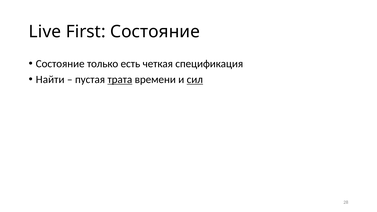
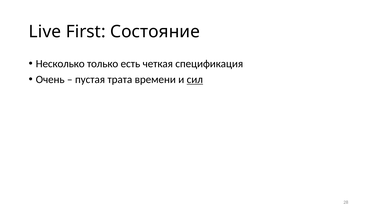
Состояние: Состояние -> Несколько (60, 64)
Найти: Найти -> Очень (50, 80)
трата underline: present -> none (120, 80)
